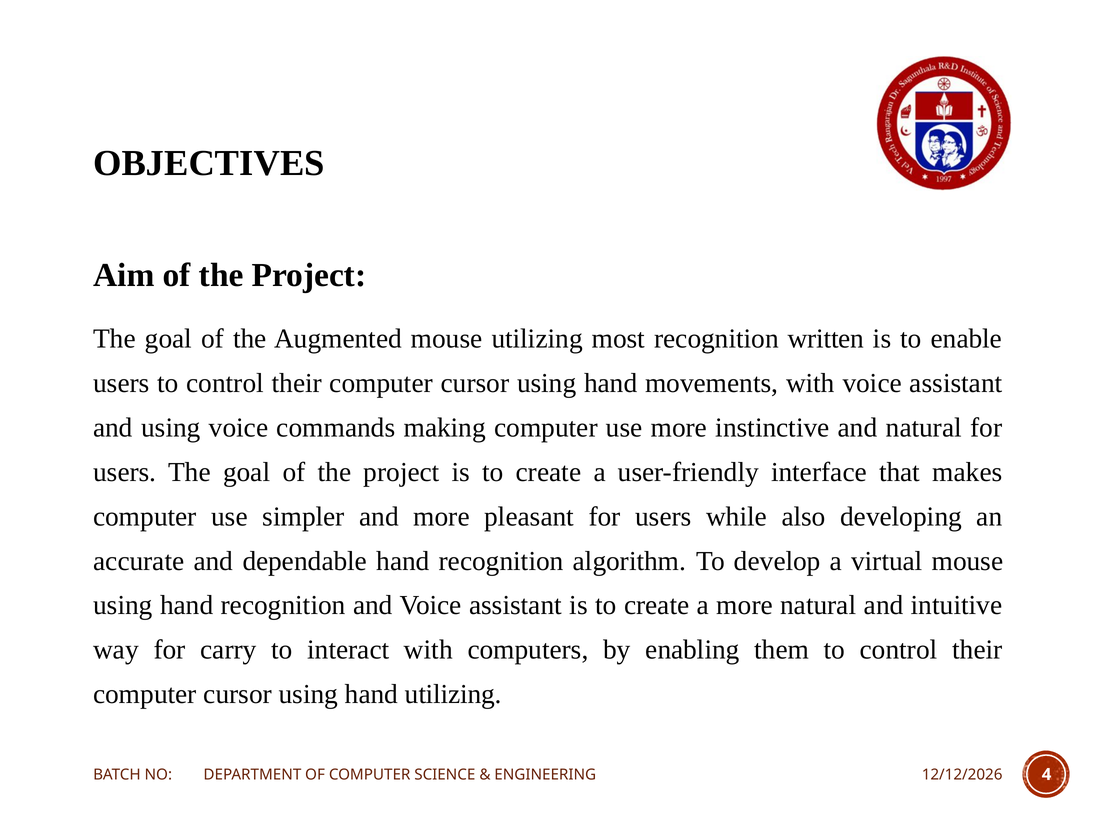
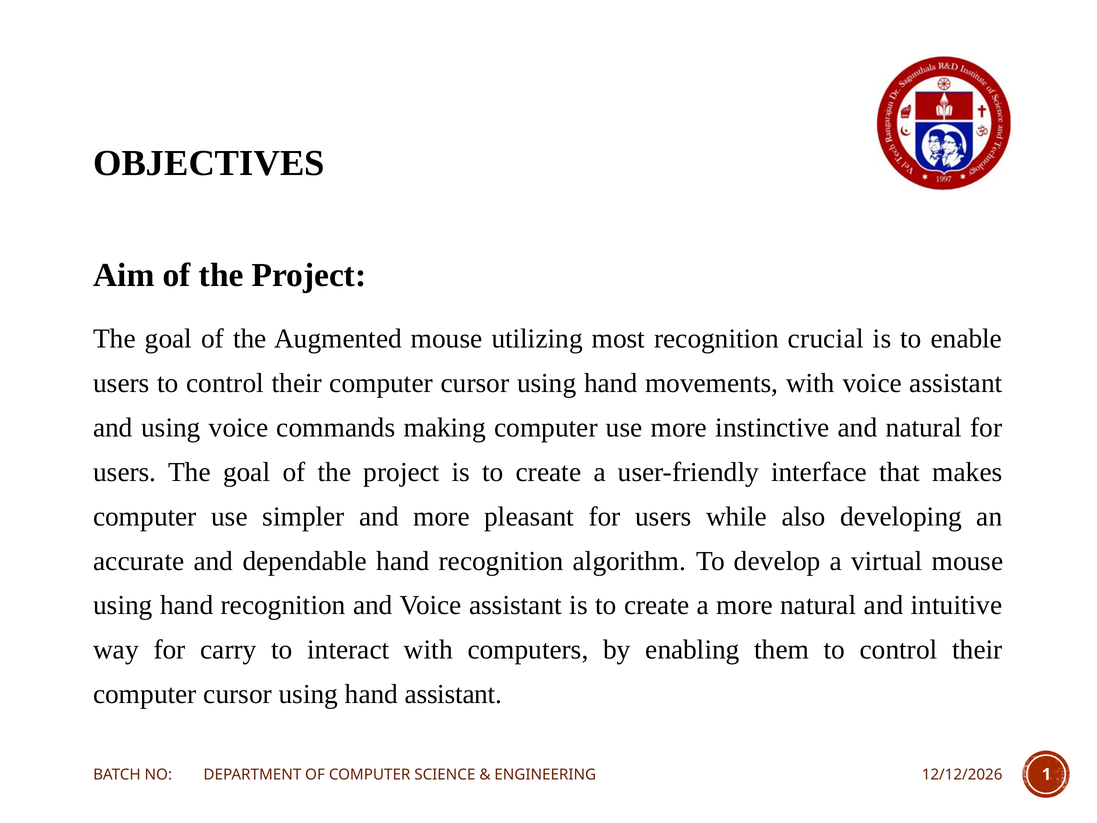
written: written -> crucial (826, 339)
hand utilizing: utilizing -> assistant (453, 694)
4: 4 -> 1 (1047, 774)
